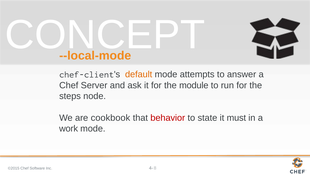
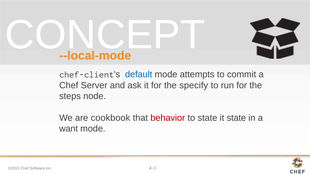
default colour: orange -> blue (139, 75)
answer: answer -> commit (242, 75)
module: module -> specify (194, 86)
it must: must -> state (236, 118)
work: work -> want (69, 129)
